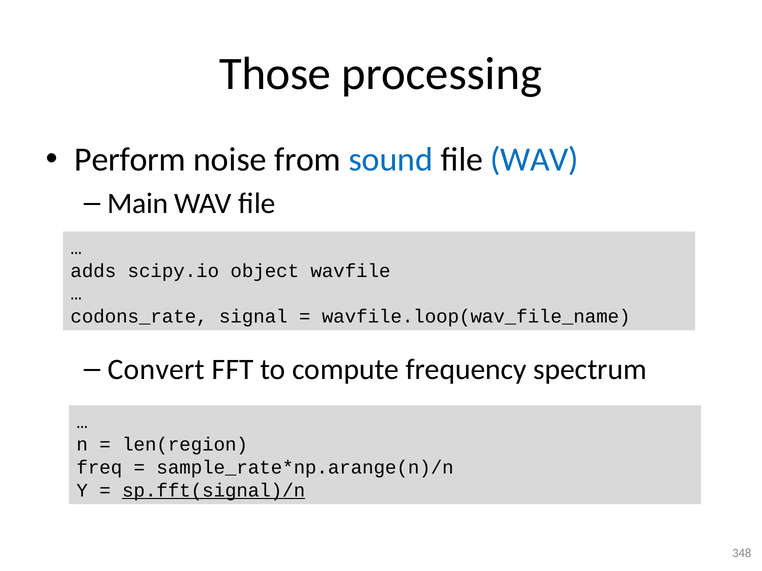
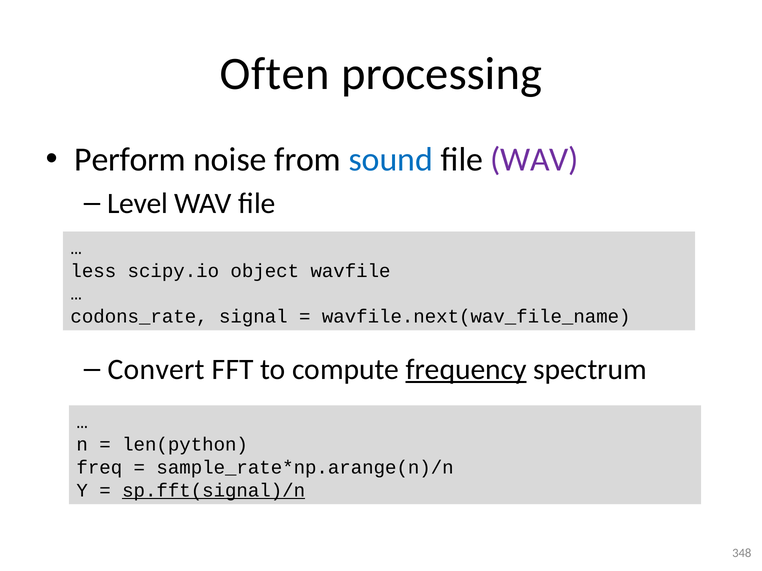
Those: Those -> Often (275, 74)
WAV colour: blue -> purple (534, 160)
Main: Main -> Level (138, 204)
adds: adds -> less (93, 271)
wavfile.loop(wav_file_name: wavfile.loop(wav_file_name -> wavfile.next(wav_file_name (476, 317)
frequency underline: none -> present (466, 370)
len(region: len(region -> len(python (185, 445)
